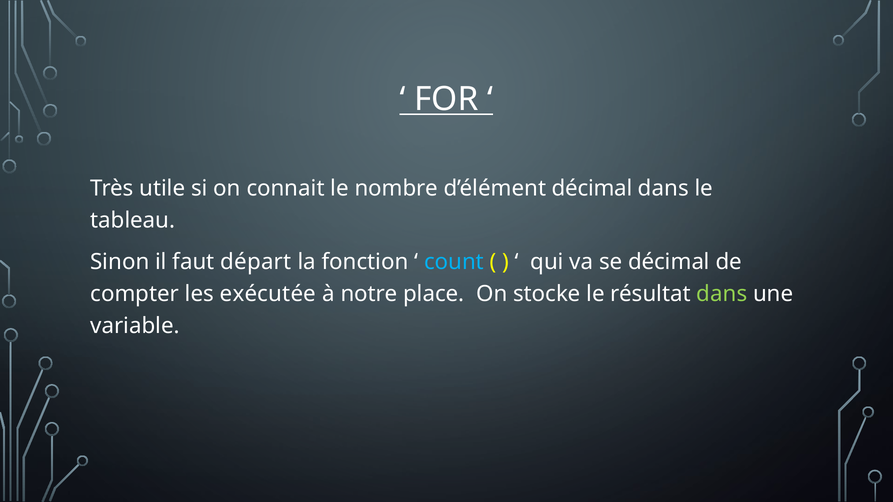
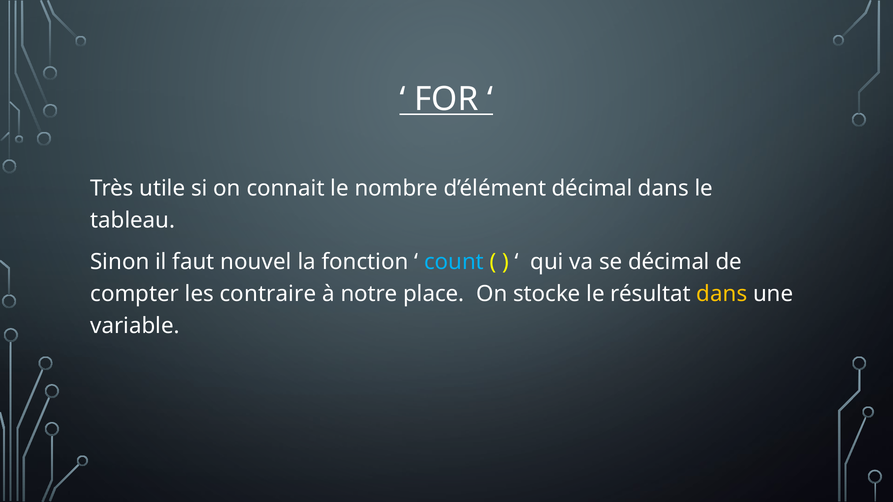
départ: départ -> nouvel (256, 262)
exécutée: exécutée -> contraire (268, 294)
dans colour: light green -> yellow (722, 294)
